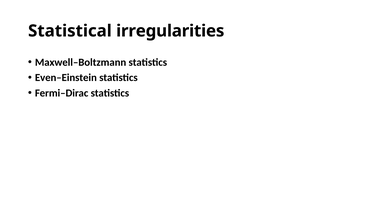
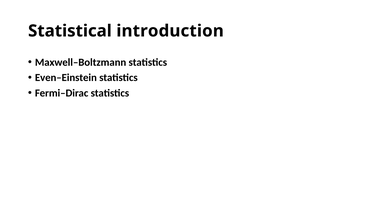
irregularities: irregularities -> introduction (170, 31)
